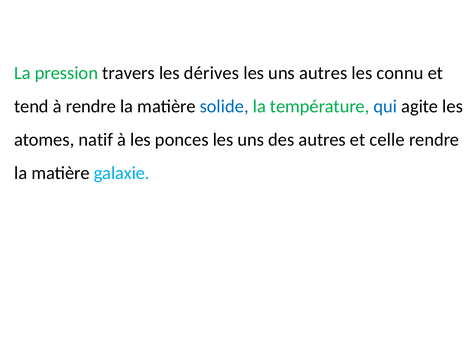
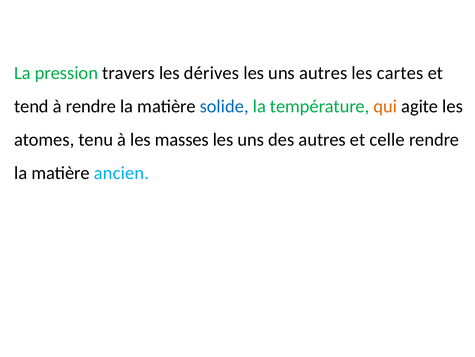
connu: connu -> cartes (400, 73)
qui colour: blue -> orange (385, 106)
natif: natif -> tenu (96, 140)
ponces: ponces -> masses (182, 140)
galaxie: galaxie -> ancien (121, 173)
